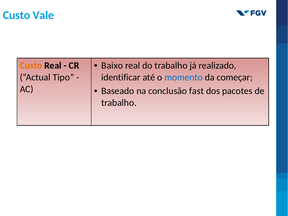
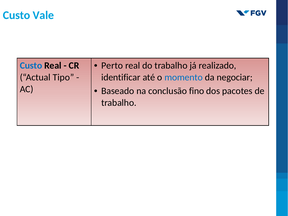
Baixo: Baixo -> Perto (112, 66)
Custo colour: orange -> blue (31, 66)
começar: começar -> negociar (235, 77)
fast: fast -> fino (197, 91)
